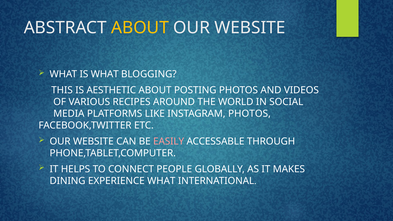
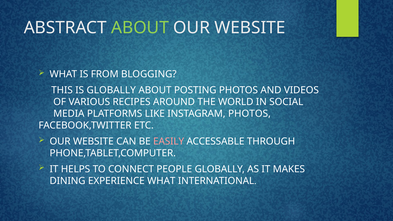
ABOUT colour: yellow -> light green (140, 28)
IS WHAT: WHAT -> FROM (105, 74)
IS AESTHETIC: AESTHETIC -> GLOBALLY (111, 90)
